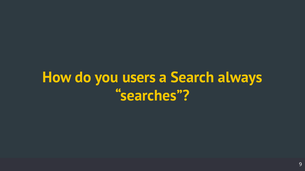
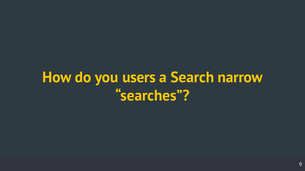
always: always -> narrow (240, 78)
